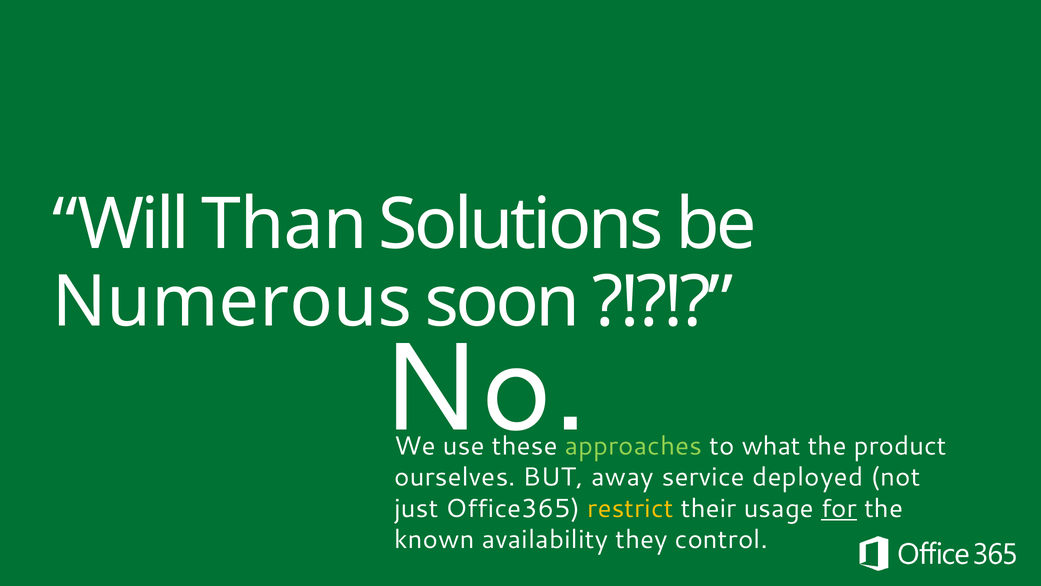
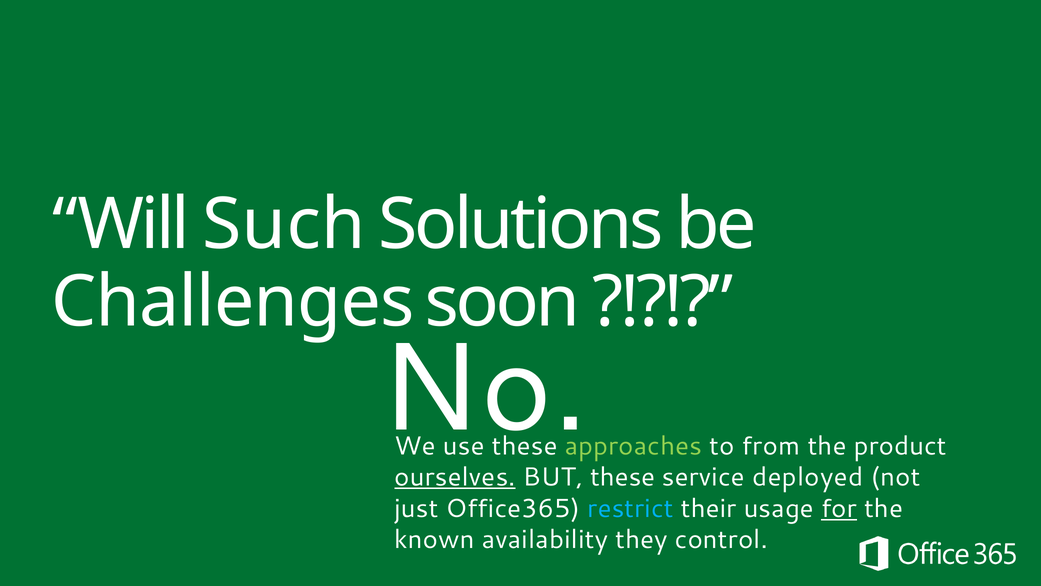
Than: Than -> Such (284, 225)
Numerous: Numerous -> Challenges (233, 302)
what: what -> from (771, 446)
ourselves underline: none -> present (455, 477)
BUT away: away -> these (623, 477)
restrict colour: yellow -> light blue (630, 508)
